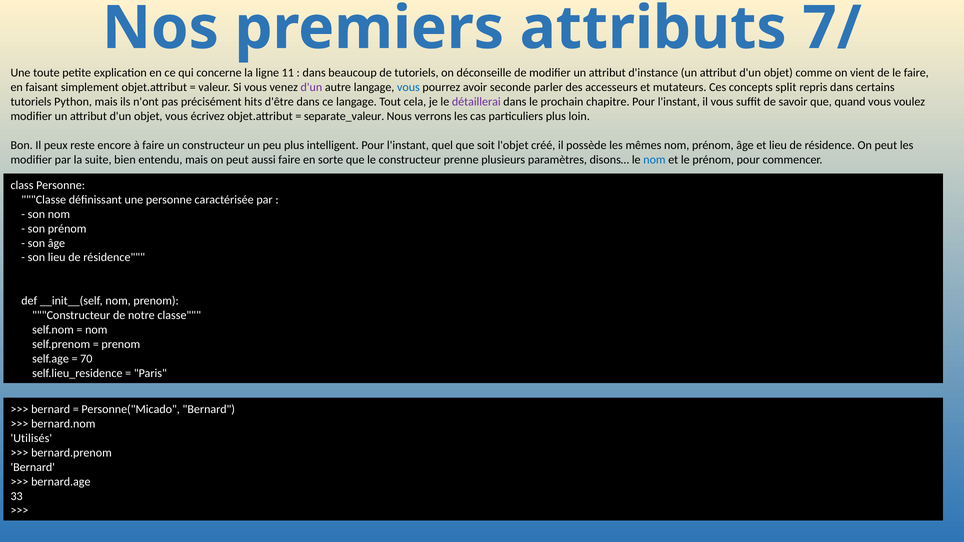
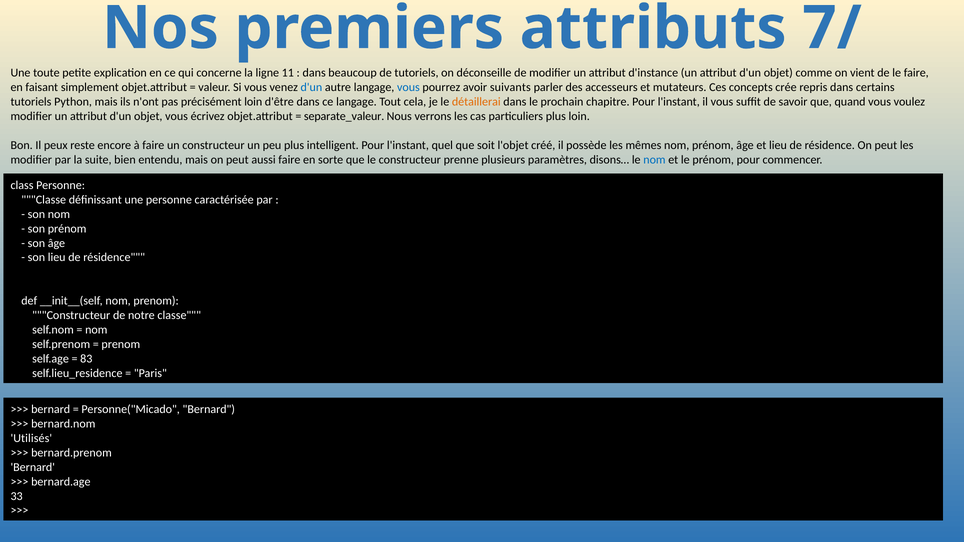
d'un colour: purple -> blue (311, 87)
seconde: seconde -> suivants (510, 87)
split: split -> crée (786, 87)
précisément hits: hits -> loin (253, 102)
détaillerai colour: purple -> orange (476, 102)
70: 70 -> 83 (86, 359)
